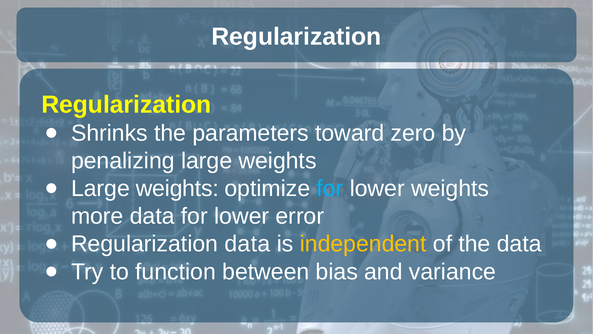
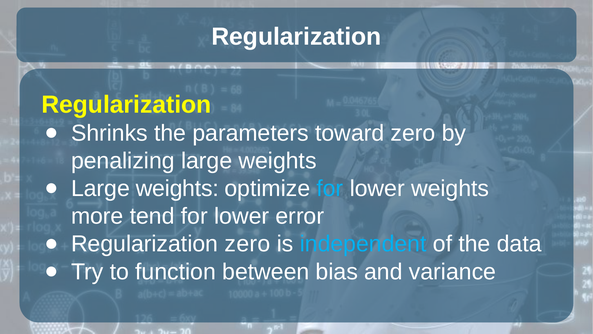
more data: data -> tend (152, 216)
Regularization data: data -> zero (247, 244)
independent colour: yellow -> light blue (363, 244)
